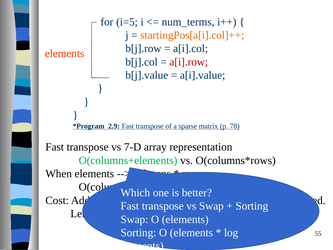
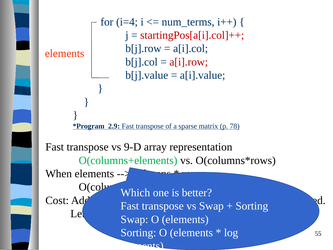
i=5: i=5 -> i=4 (127, 22)
startingPos[a[i].col]++ colour: orange -> red (192, 35)
7-D: 7-D -> 9-D (133, 147)
